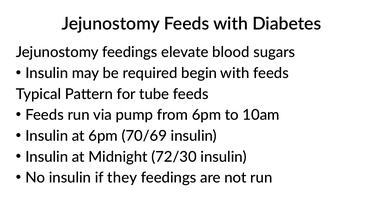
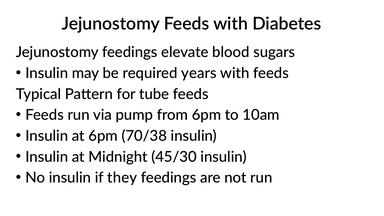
begin: begin -> years (199, 73)
70/69: 70/69 -> 70/38 (144, 136)
72/30: 72/30 -> 45/30 (174, 157)
